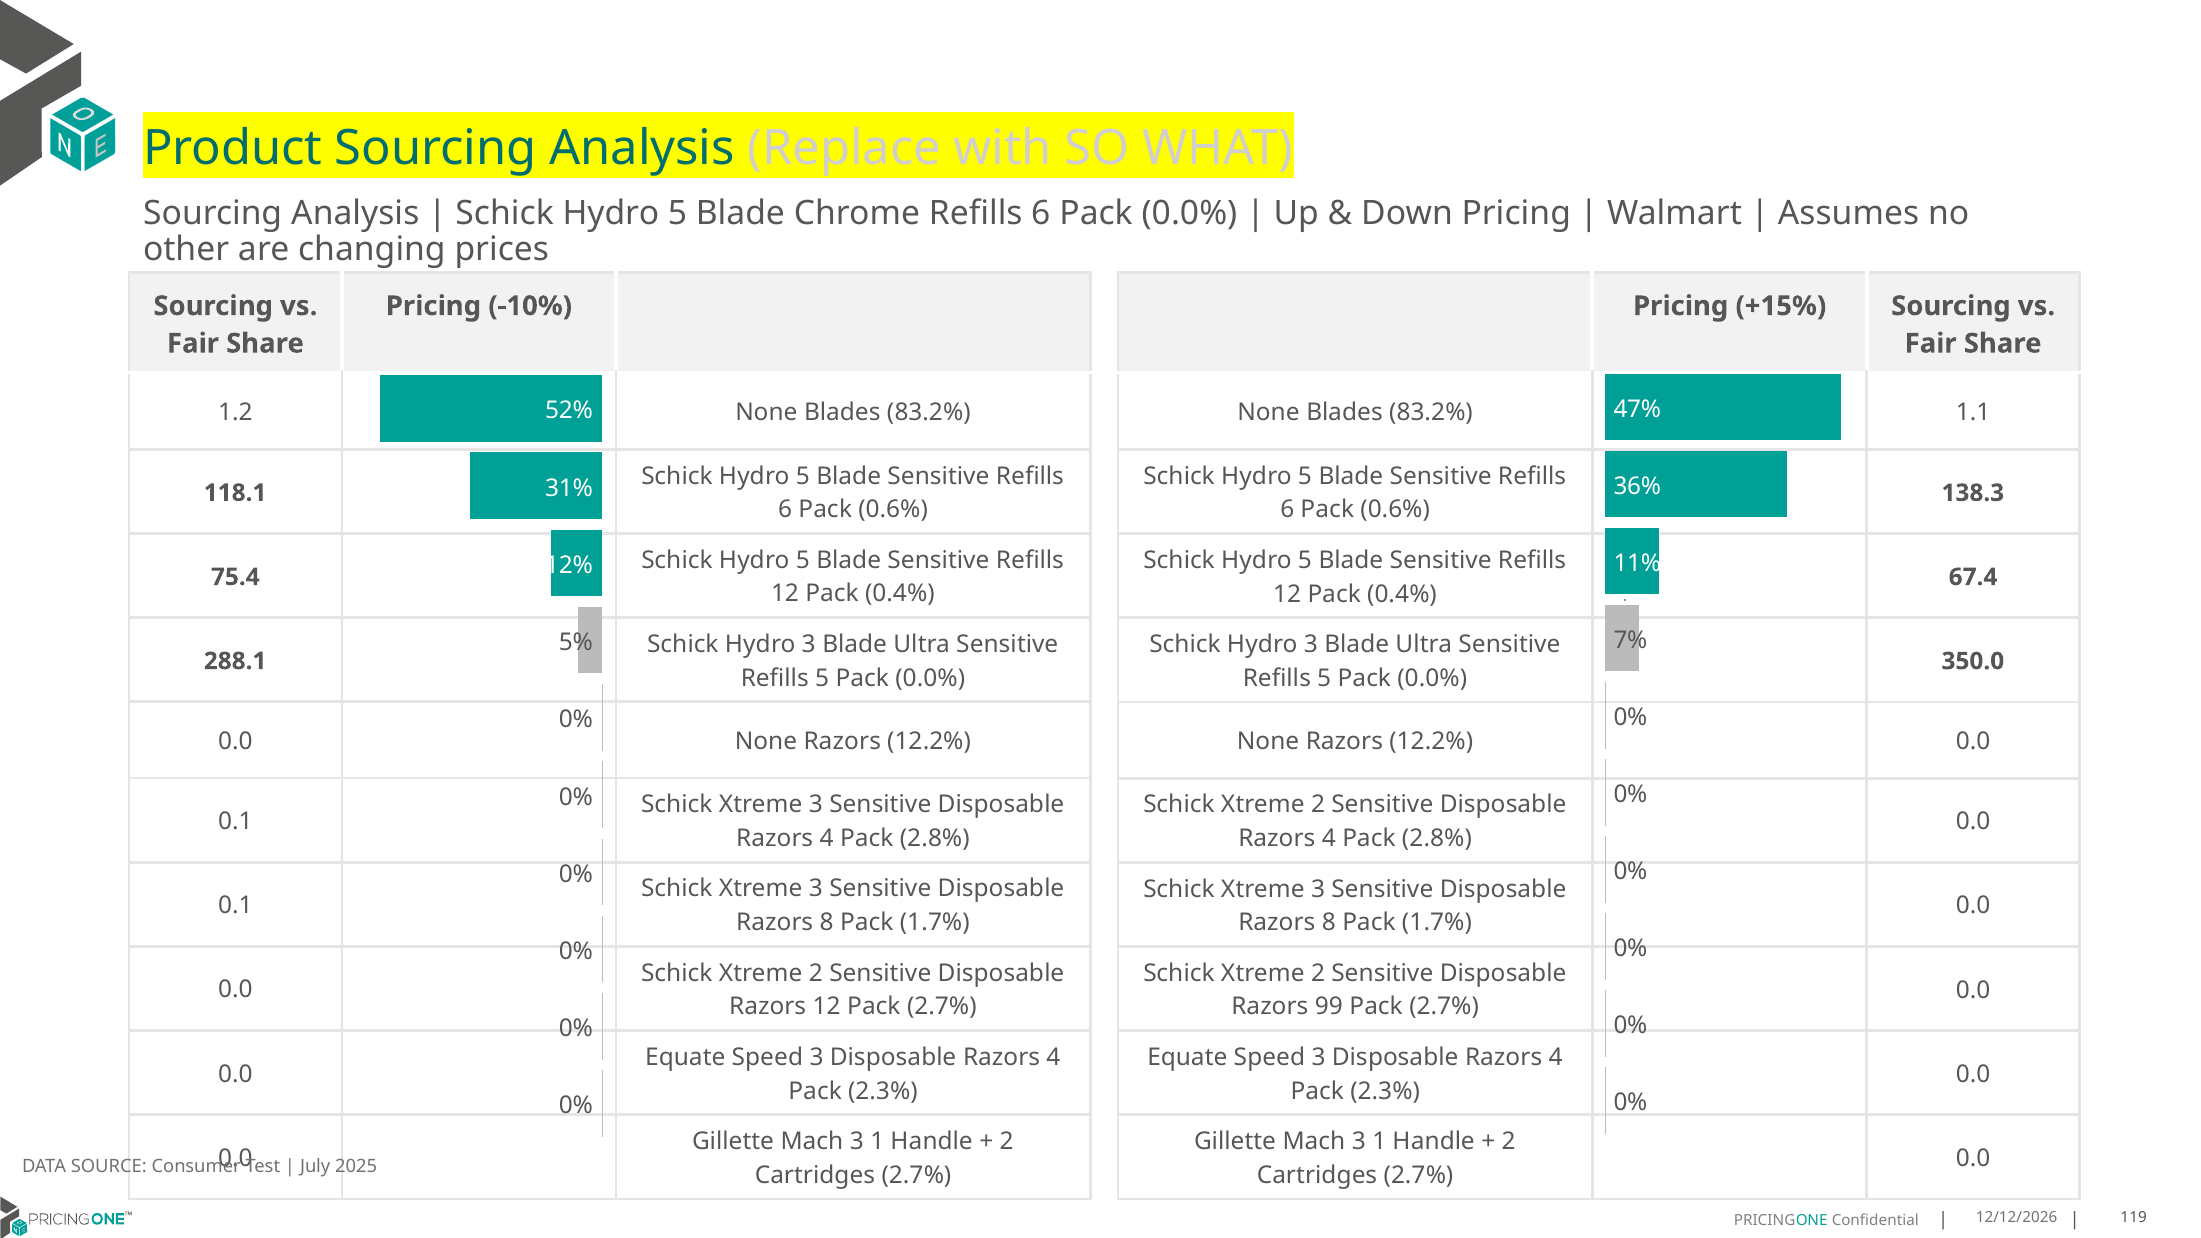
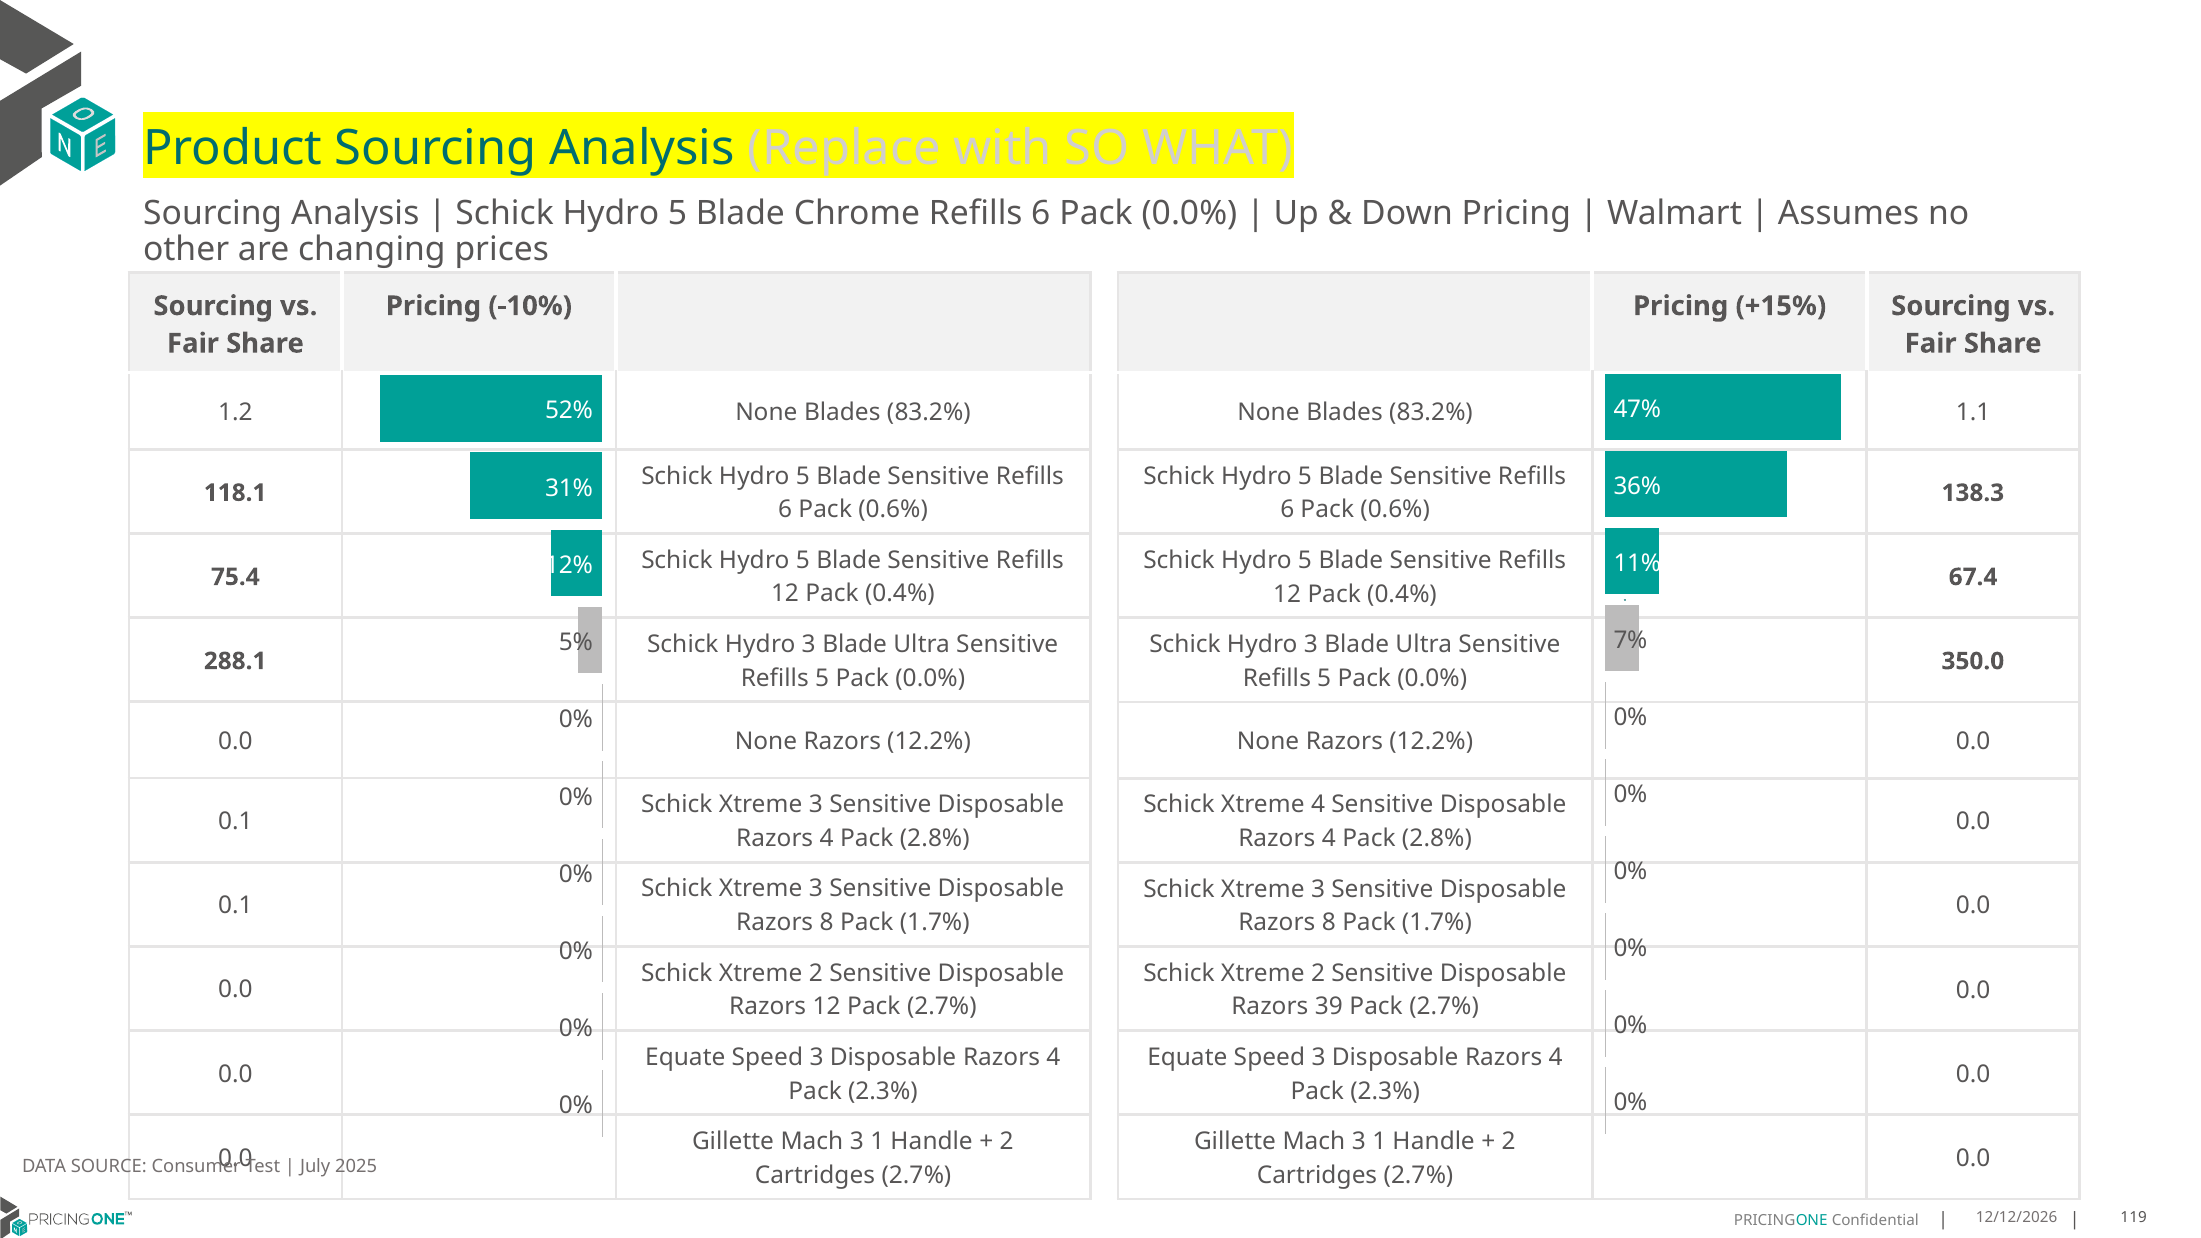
2: 2 -> 4 (1318, 805)
99: 99 -> 39 (1329, 1007)
